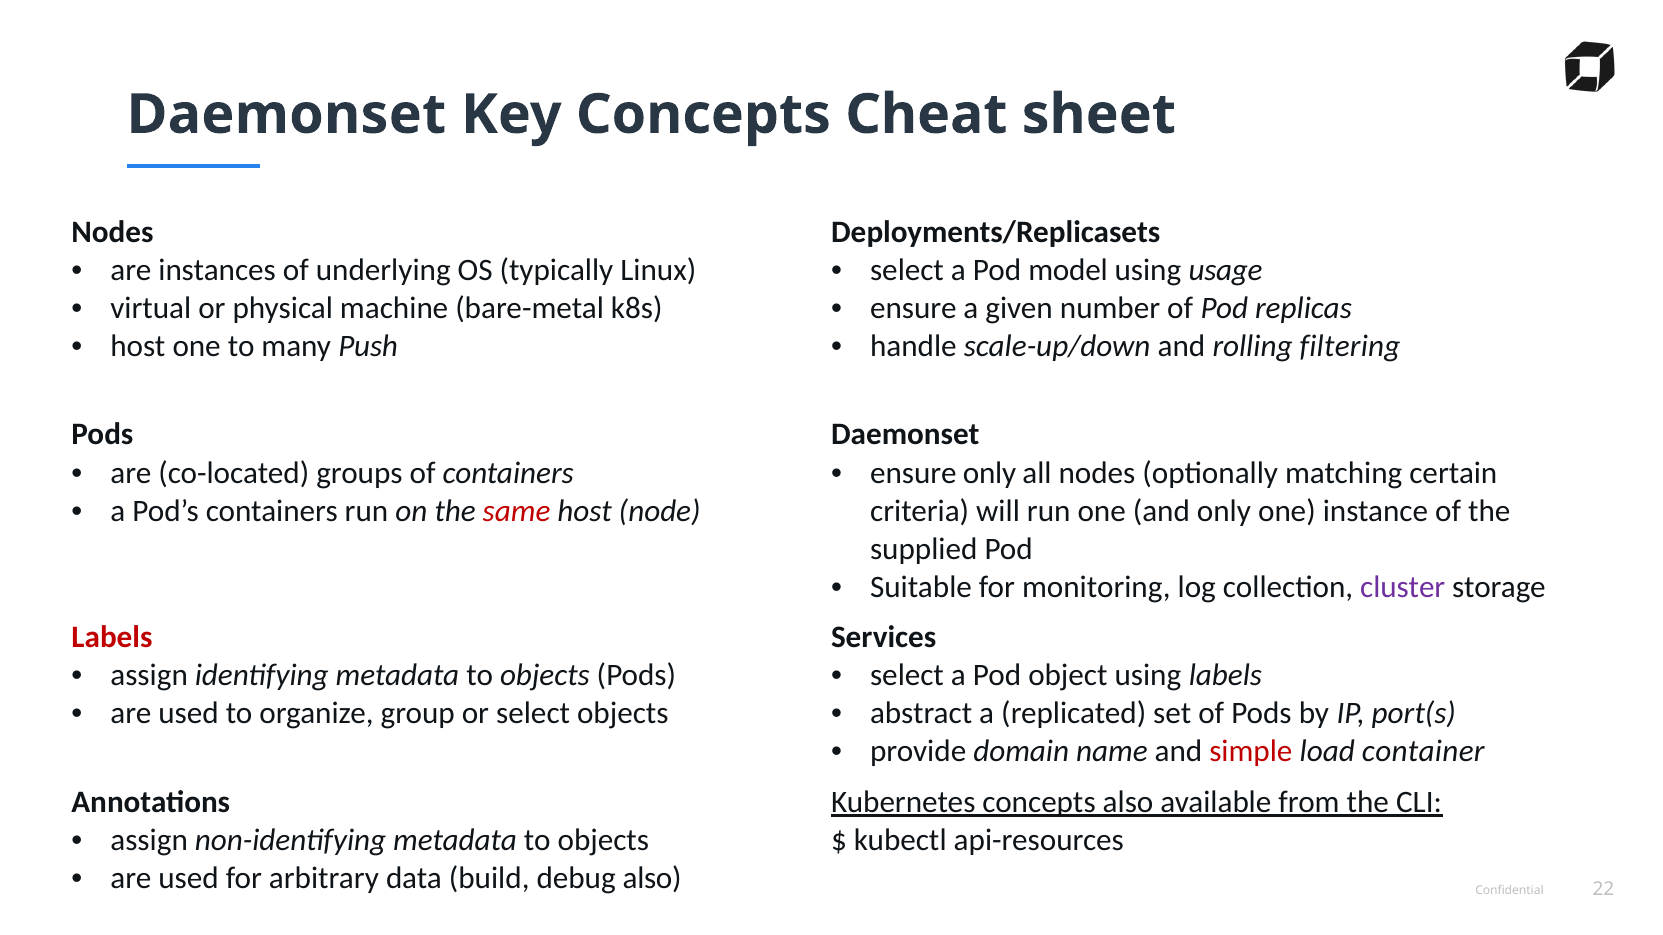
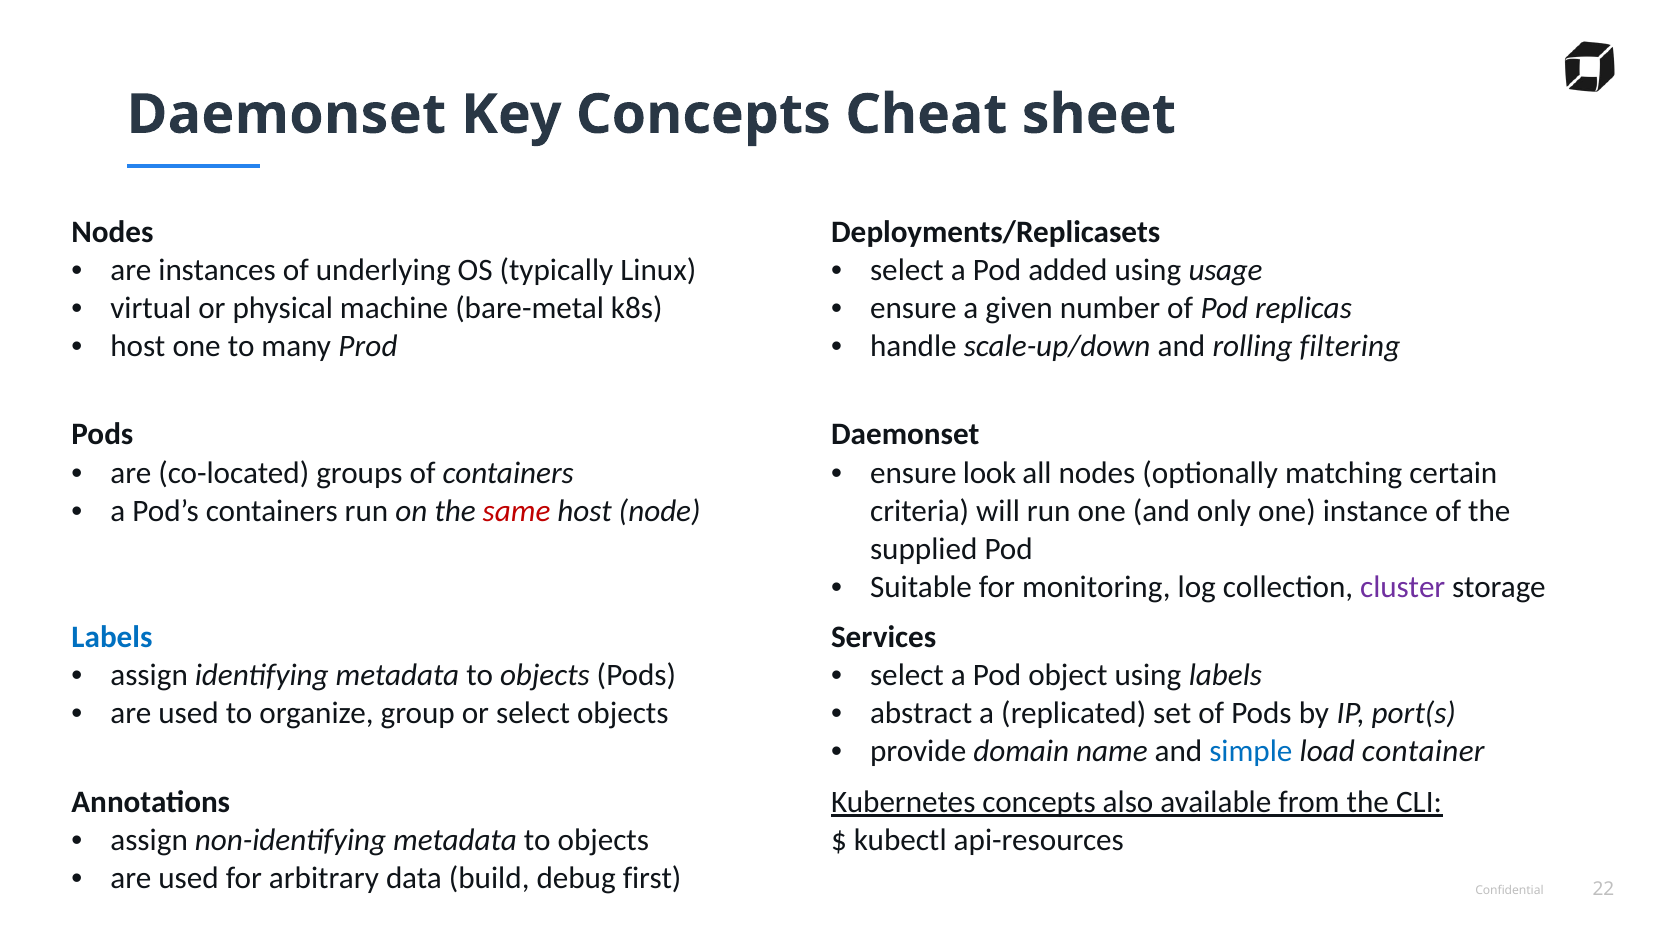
model: model -> added (1068, 270)
Push: Push -> Prod (368, 346)
ensure only: only -> look (990, 473)
Labels colour: red -> blue (112, 638)
simple colour: red -> blue (1251, 752)
debug also: also -> first (652, 879)
